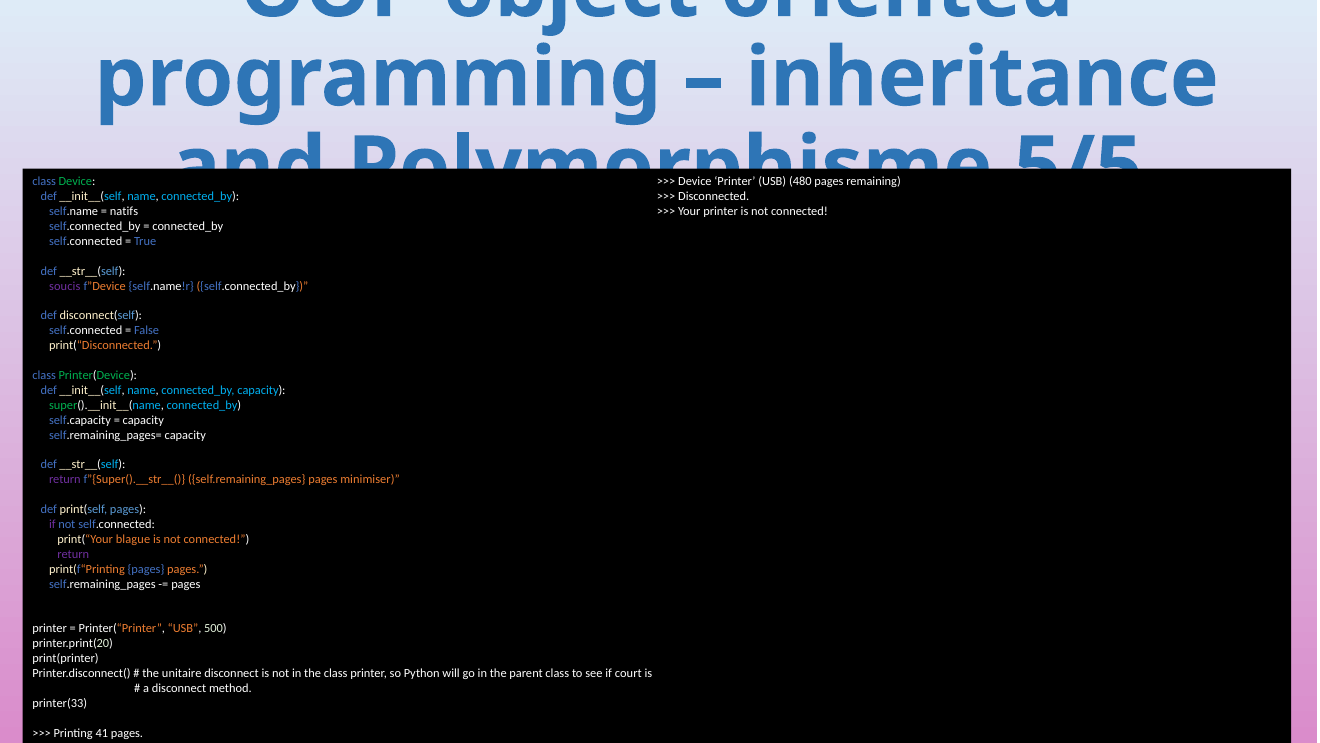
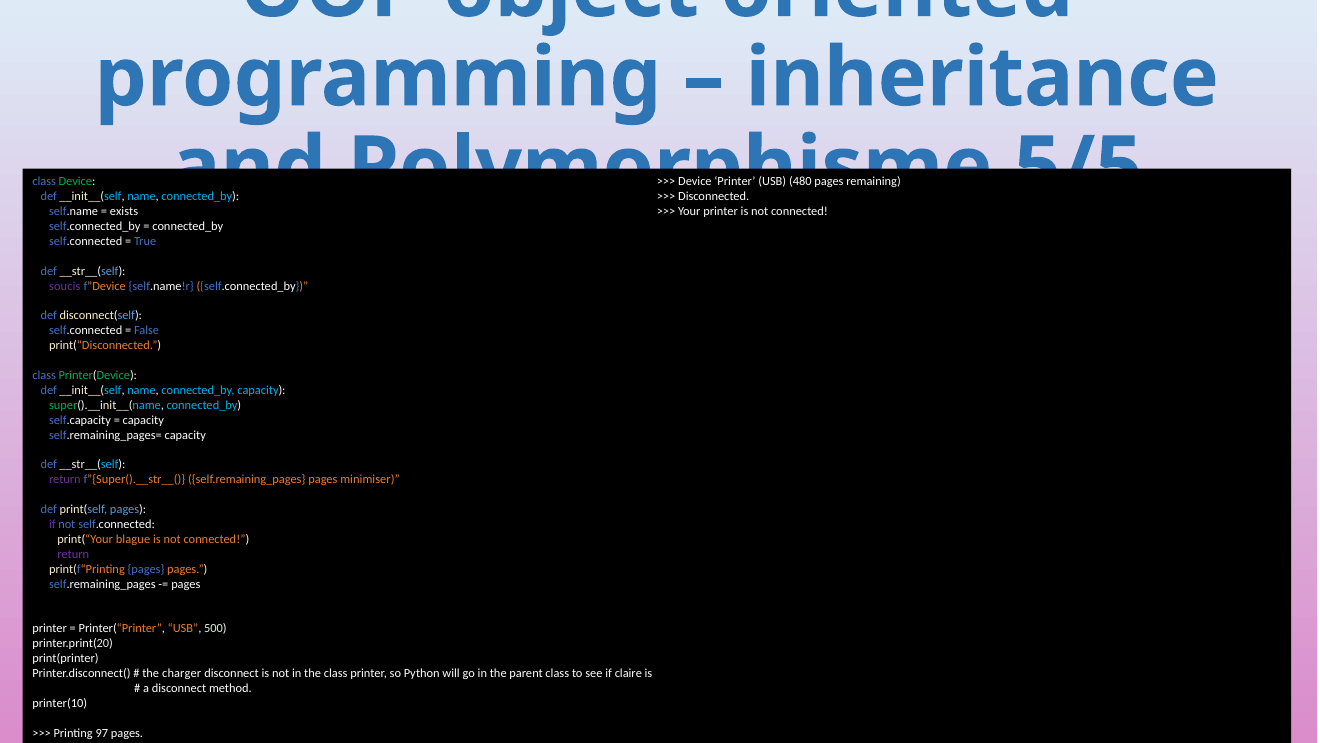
natifs: natifs -> exists (124, 211)
unitaire: unitaire -> charger (182, 673)
court: court -> claire (628, 673)
printer(33: printer(33 -> printer(10 (60, 703)
41: 41 -> 97 (102, 732)
